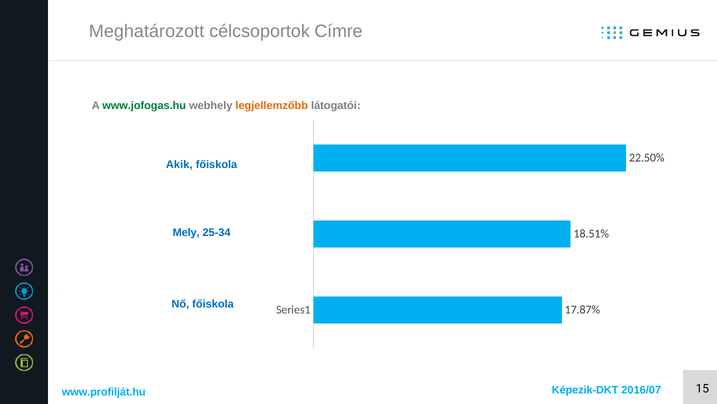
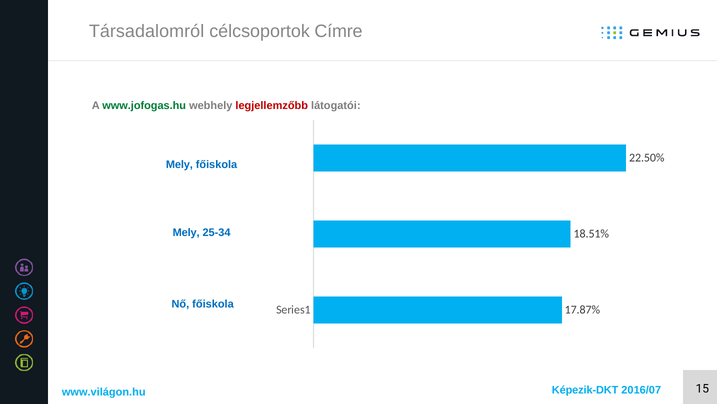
Meghatározott: Meghatározott -> Társadalomról (147, 31)
legjellemzőbb colour: orange -> red (272, 105)
Akik: Akik -> Mely (179, 165)
www.profilját.hu: www.profilját.hu -> www.világon.hu (104, 391)
